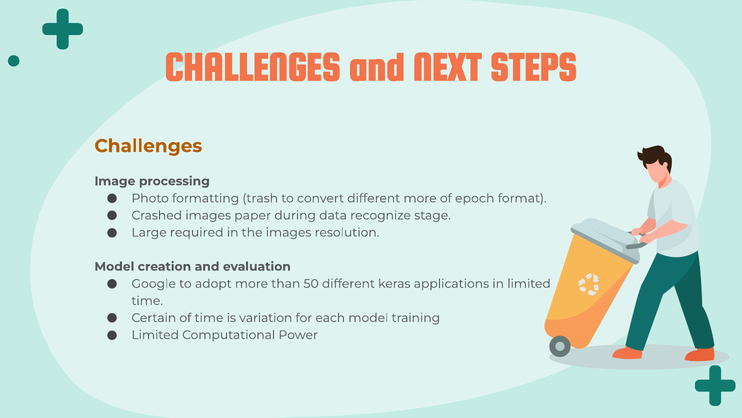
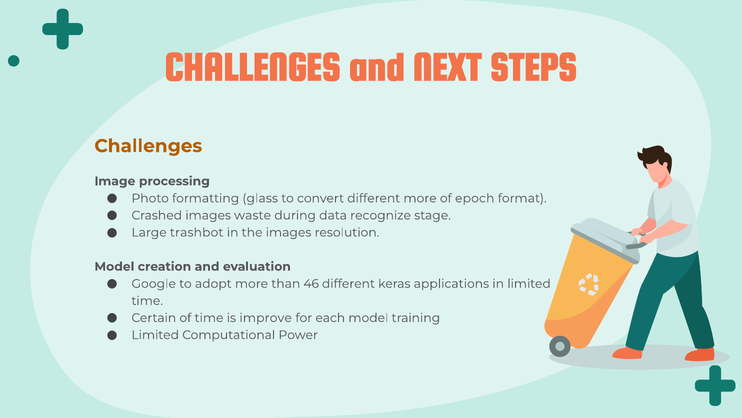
trash: trash -> glass (260, 198)
paper: paper -> waste (253, 215)
required: required -> trashbot (197, 232)
50: 50 -> 46 (311, 283)
variation: variation -> improve (266, 317)
